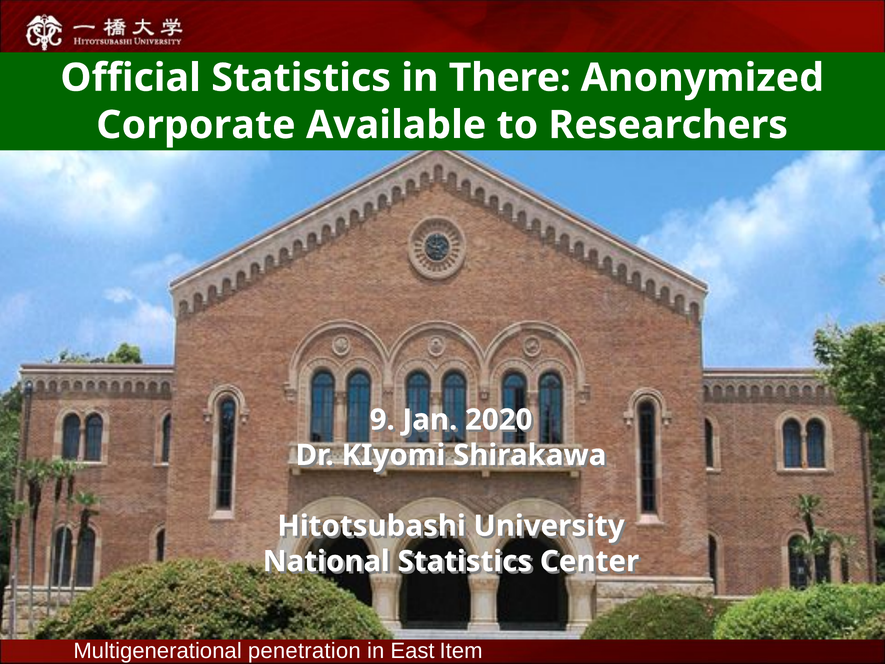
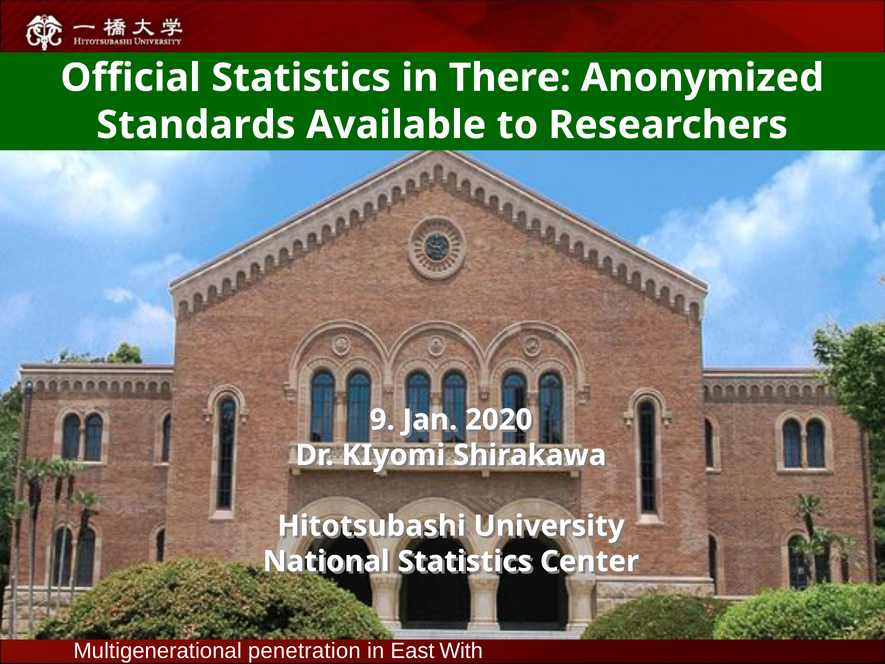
Corporate: Corporate -> Standards (196, 125)
Item: Item -> With (461, 651)
